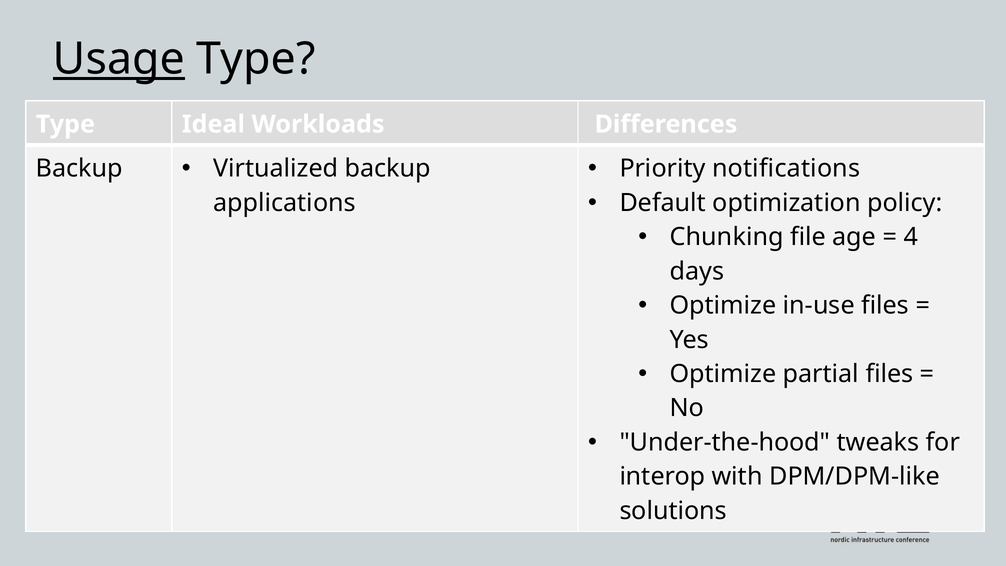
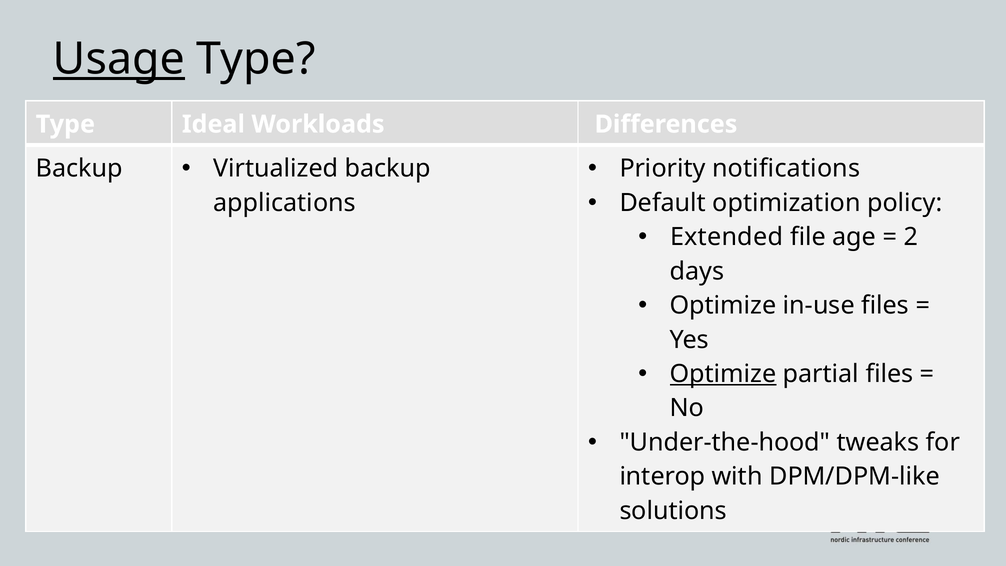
Chunking: Chunking -> Extended (727, 237)
4: 4 -> 2 (911, 237)
Optimize underline: none -> present (723, 374)
